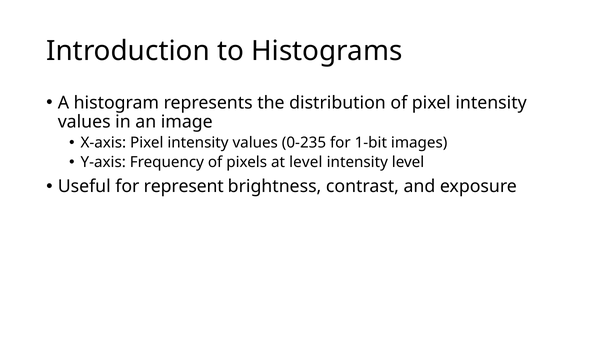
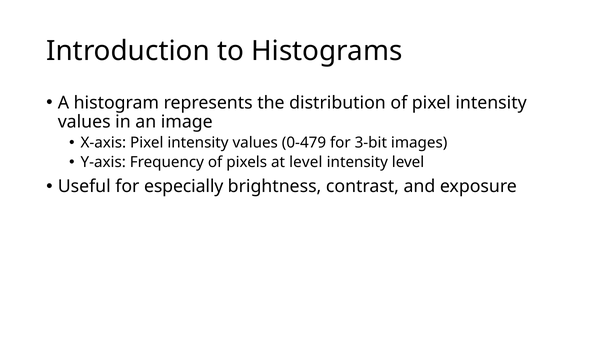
0-235: 0-235 -> 0-479 (304, 143)
1-bit: 1-bit -> 3-bit (371, 143)
represent: represent -> especially (184, 187)
